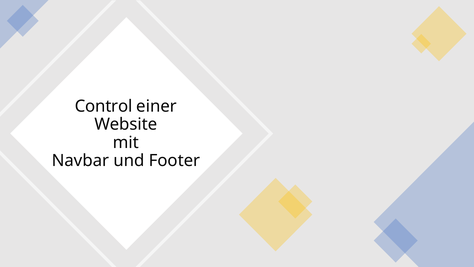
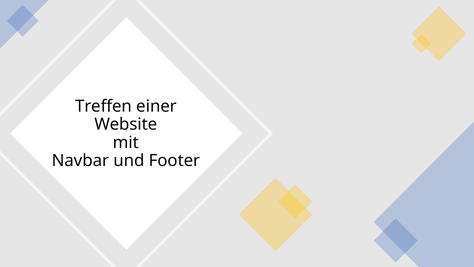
Control: Control -> Treffen (104, 106)
